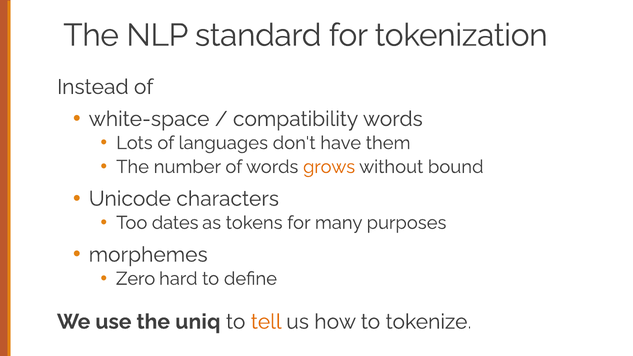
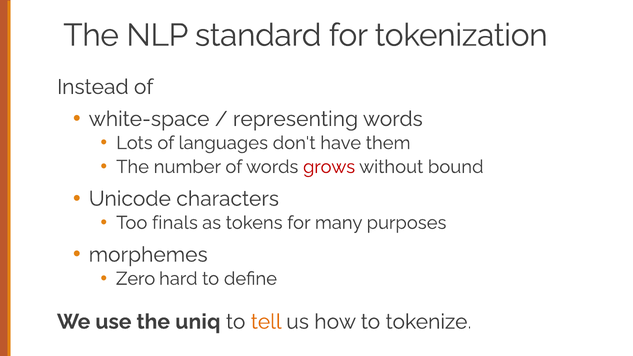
compatibility: compatibility -> representing (296, 119)
grows colour: orange -> red (329, 167)
dates: dates -> finals (175, 223)
